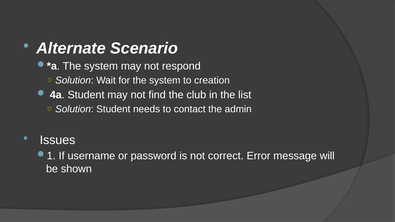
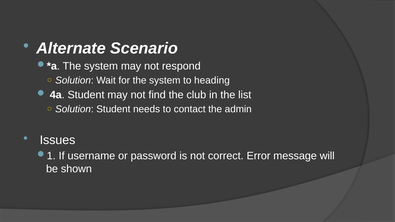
creation: creation -> heading (212, 80)
